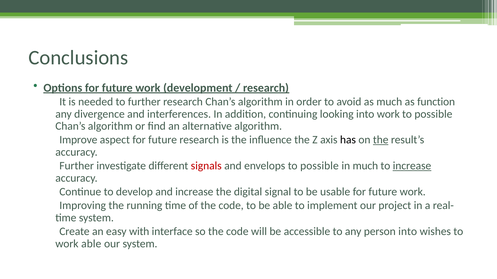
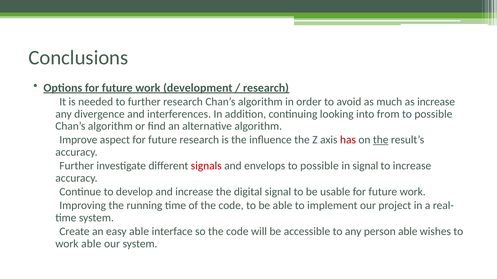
as function: function -> increase (436, 102)
into work: work -> from (388, 114)
has colour: black -> red (348, 140)
in much: much -> signal (365, 166)
increase underline: present -> none (412, 166)
easy with: with -> able (139, 232)
person into: into -> able (408, 232)
